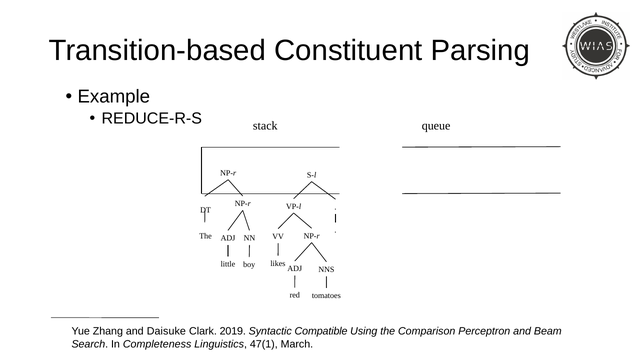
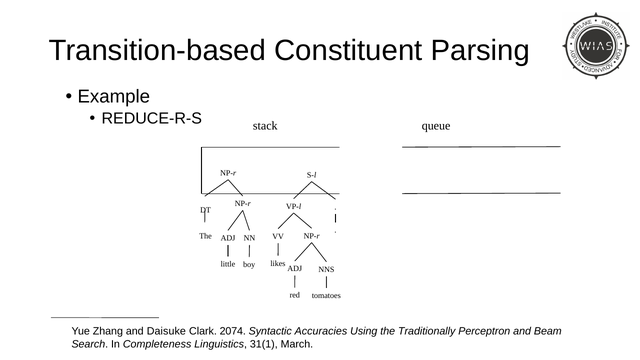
2019: 2019 -> 2074 (233, 331)
Compatible: Compatible -> Accuracies (321, 331)
Comparison: Comparison -> Traditionally (427, 331)
47(1: 47(1 -> 31(1 (264, 344)
